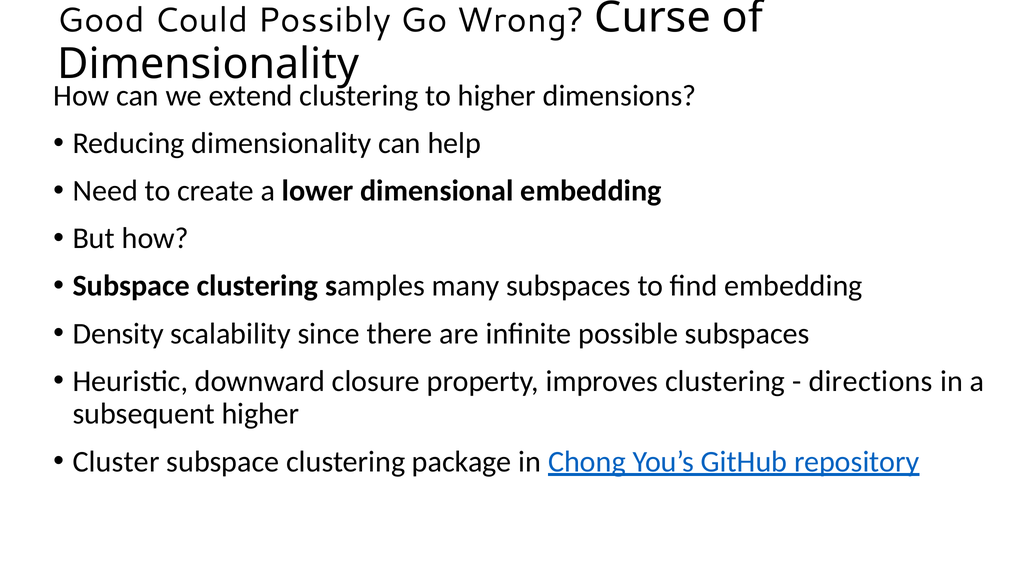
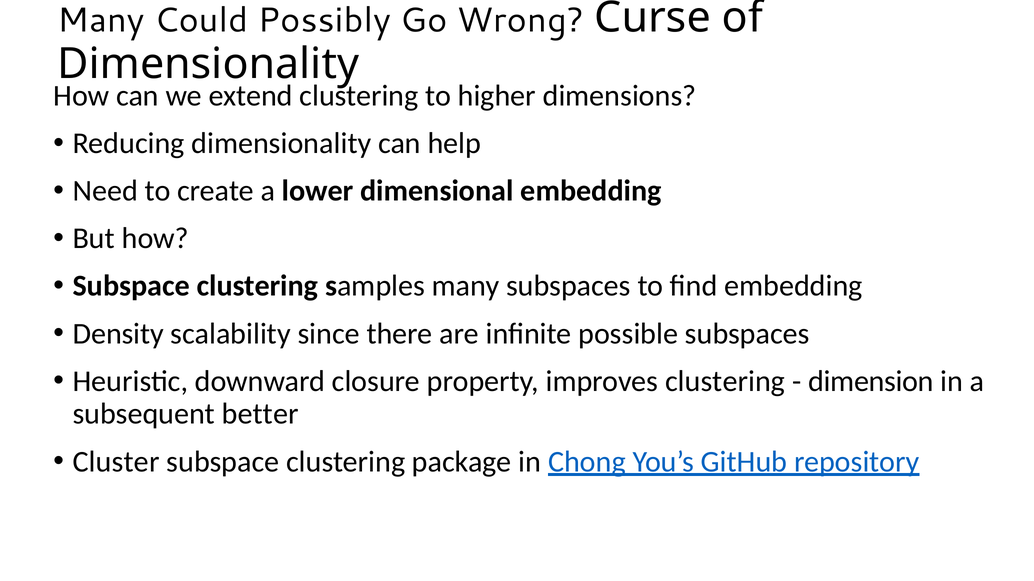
Good: Good -> Many (101, 21)
directions: directions -> dimension (871, 382)
subsequent higher: higher -> better (260, 414)
